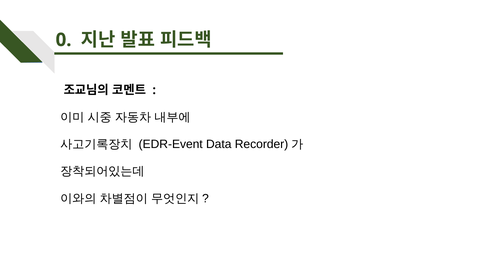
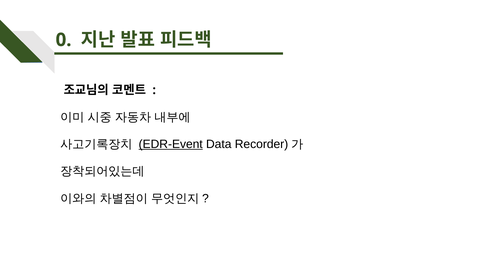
EDR-Event underline: none -> present (171, 144)
